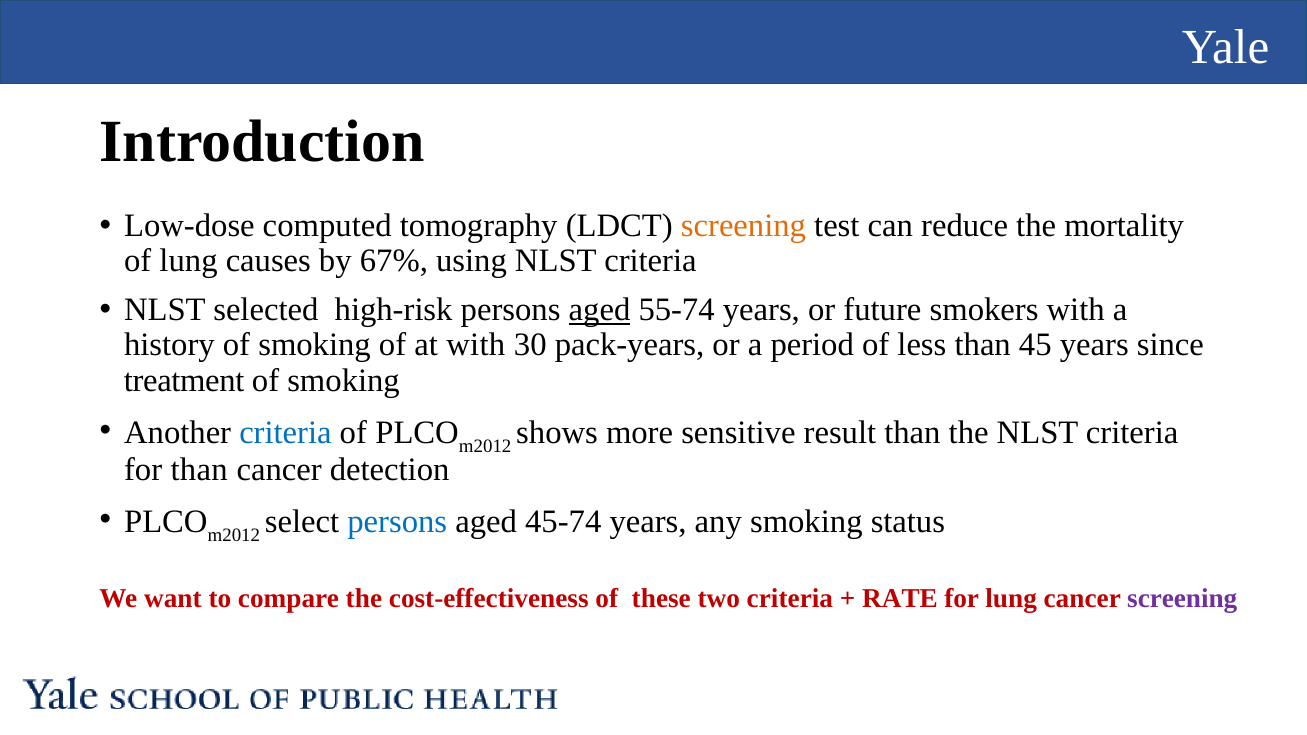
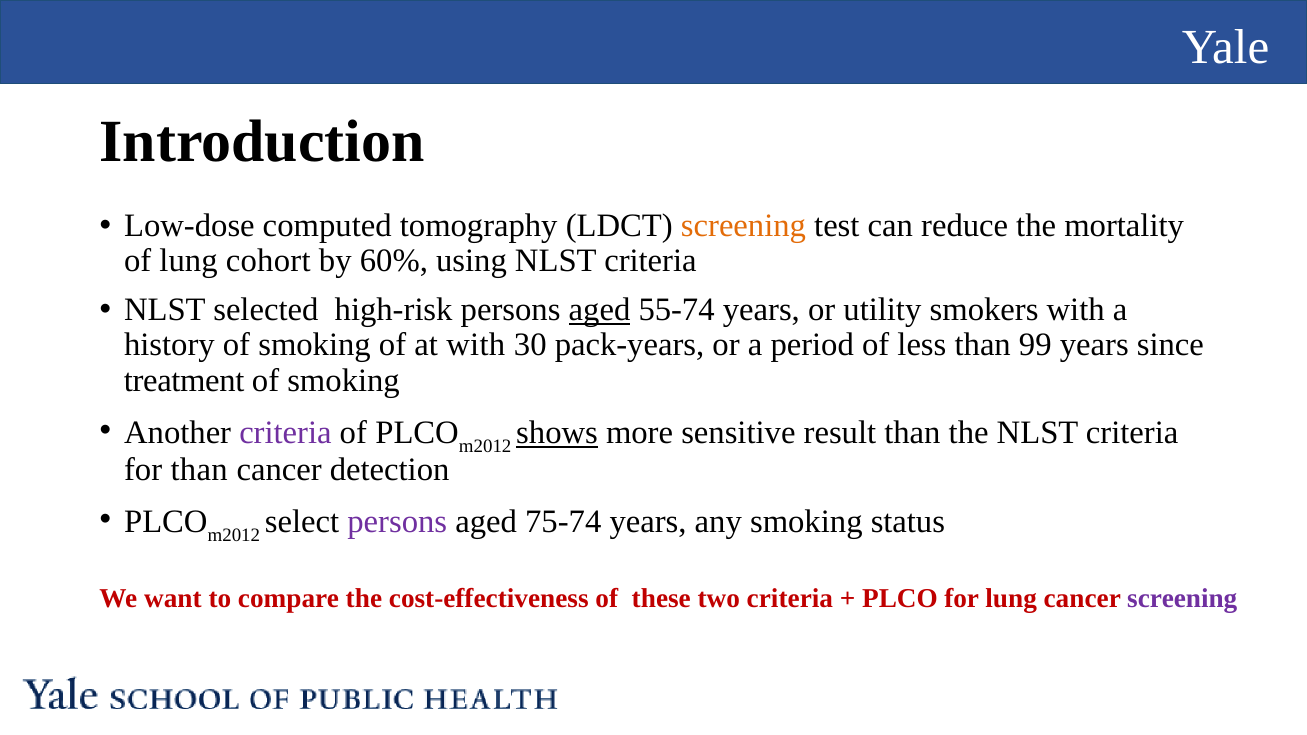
causes: causes -> cohort (268, 261)
67%: 67% -> 60% (394, 261)
future: future -> utility (882, 310)
45: 45 -> 99 (1035, 345)
criteria colour: blue -> purple (285, 433)
shows underline: none -> present (557, 433)
persons colour: blue -> purple (397, 522)
45-74: 45-74 -> 75-74 (563, 522)
RATE: RATE -> PLCO (900, 599)
